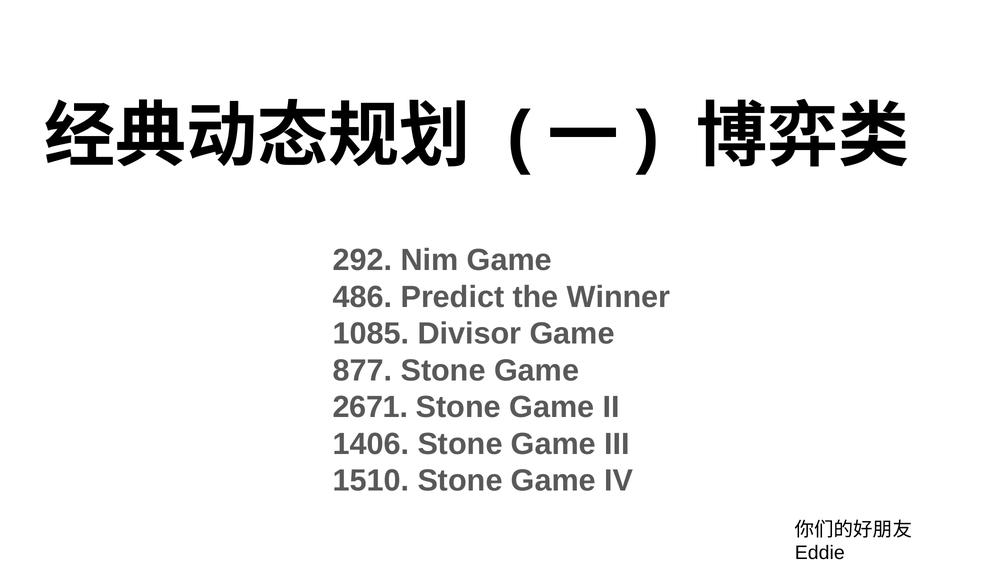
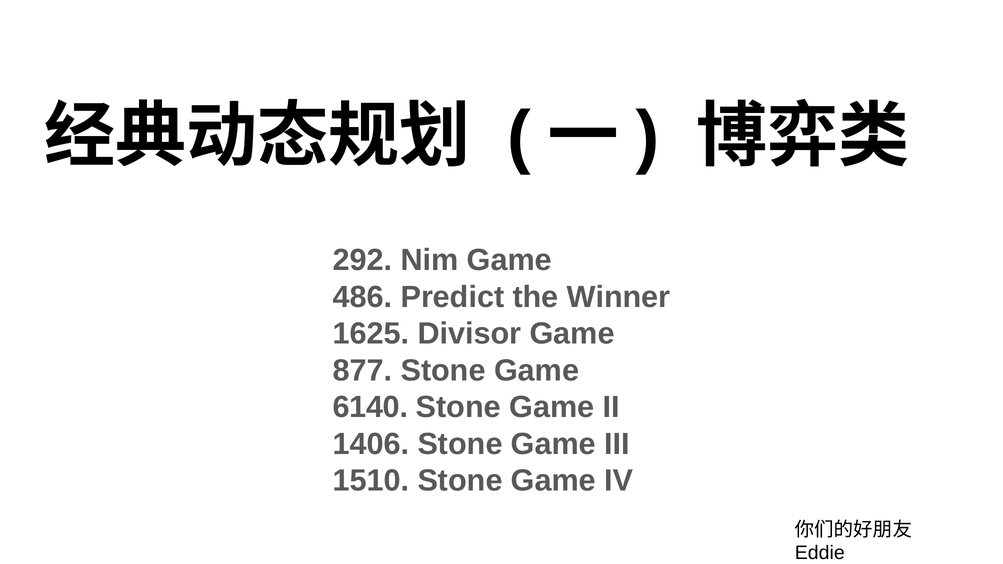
1085: 1085 -> 1625 (371, 334)
2671: 2671 -> 6140 (370, 407)
